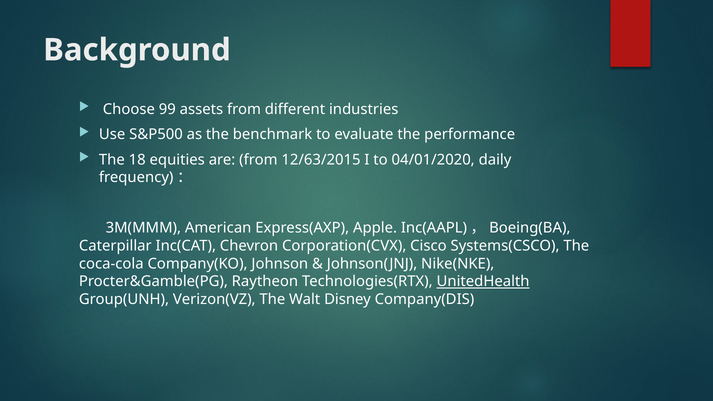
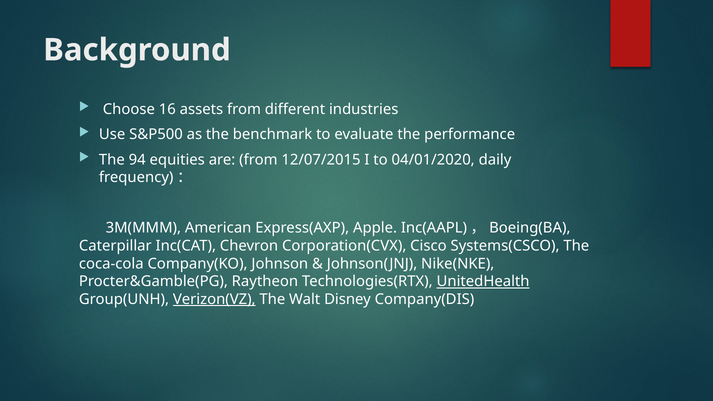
99: 99 -> 16 (167, 109)
18: 18 -> 94 (137, 160)
12/63/2015: 12/63/2015 -> 12/07/2015 (321, 160)
Verizon(VZ underline: none -> present (214, 299)
